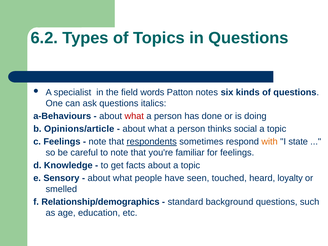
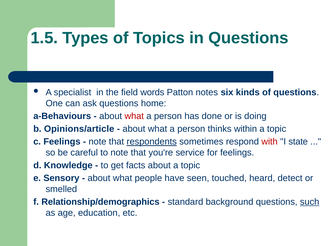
6.2: 6.2 -> 1.5 (44, 38)
italics: italics -> home (154, 103)
social: social -> within (245, 129)
with colour: orange -> red (270, 142)
familiar: familiar -> service (190, 153)
loyalty: loyalty -> detect (290, 178)
such underline: none -> present (310, 202)
